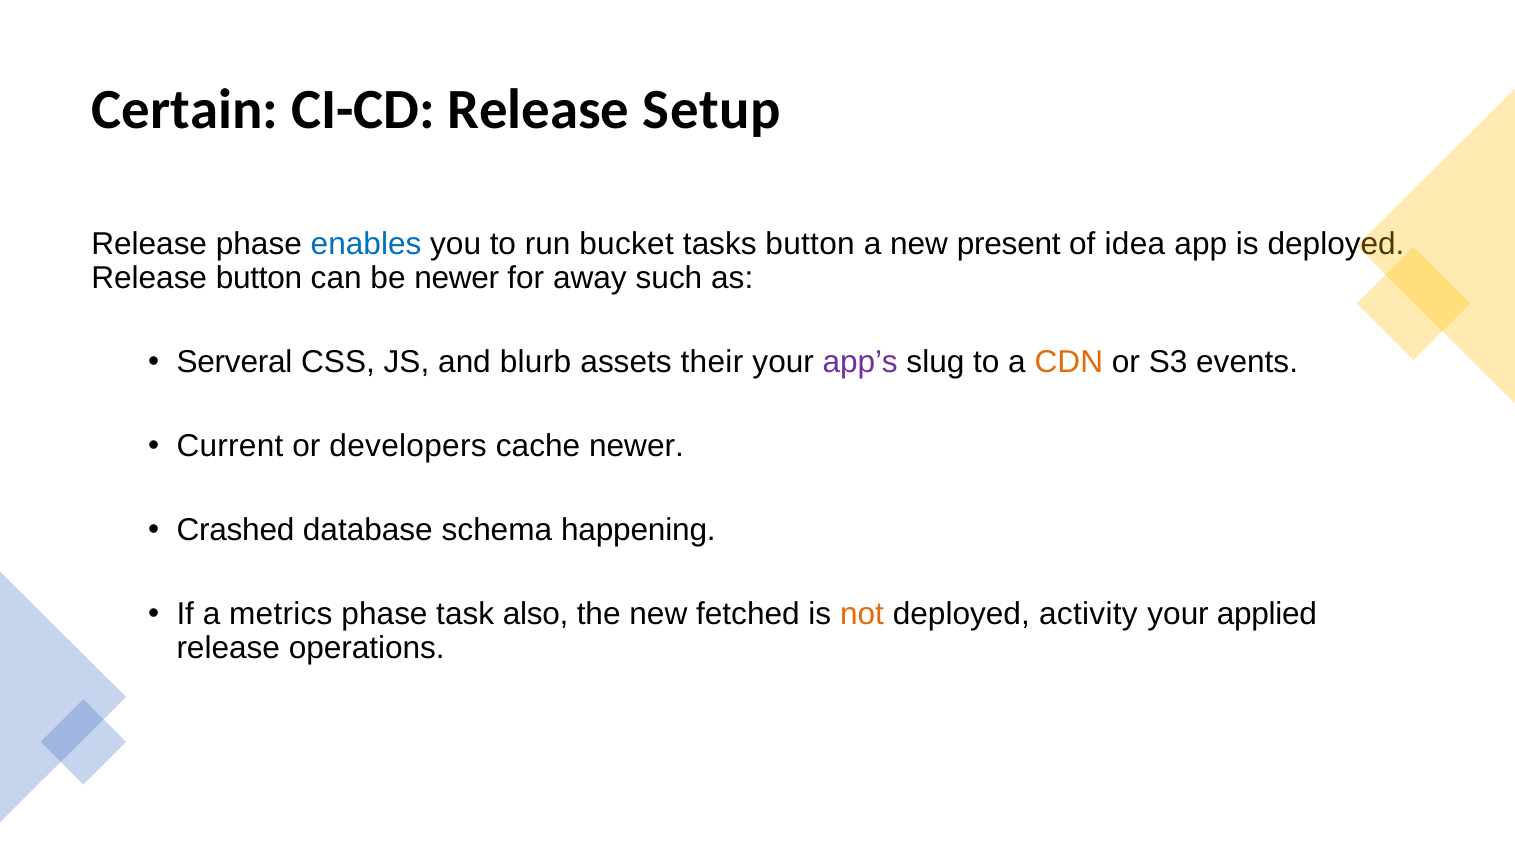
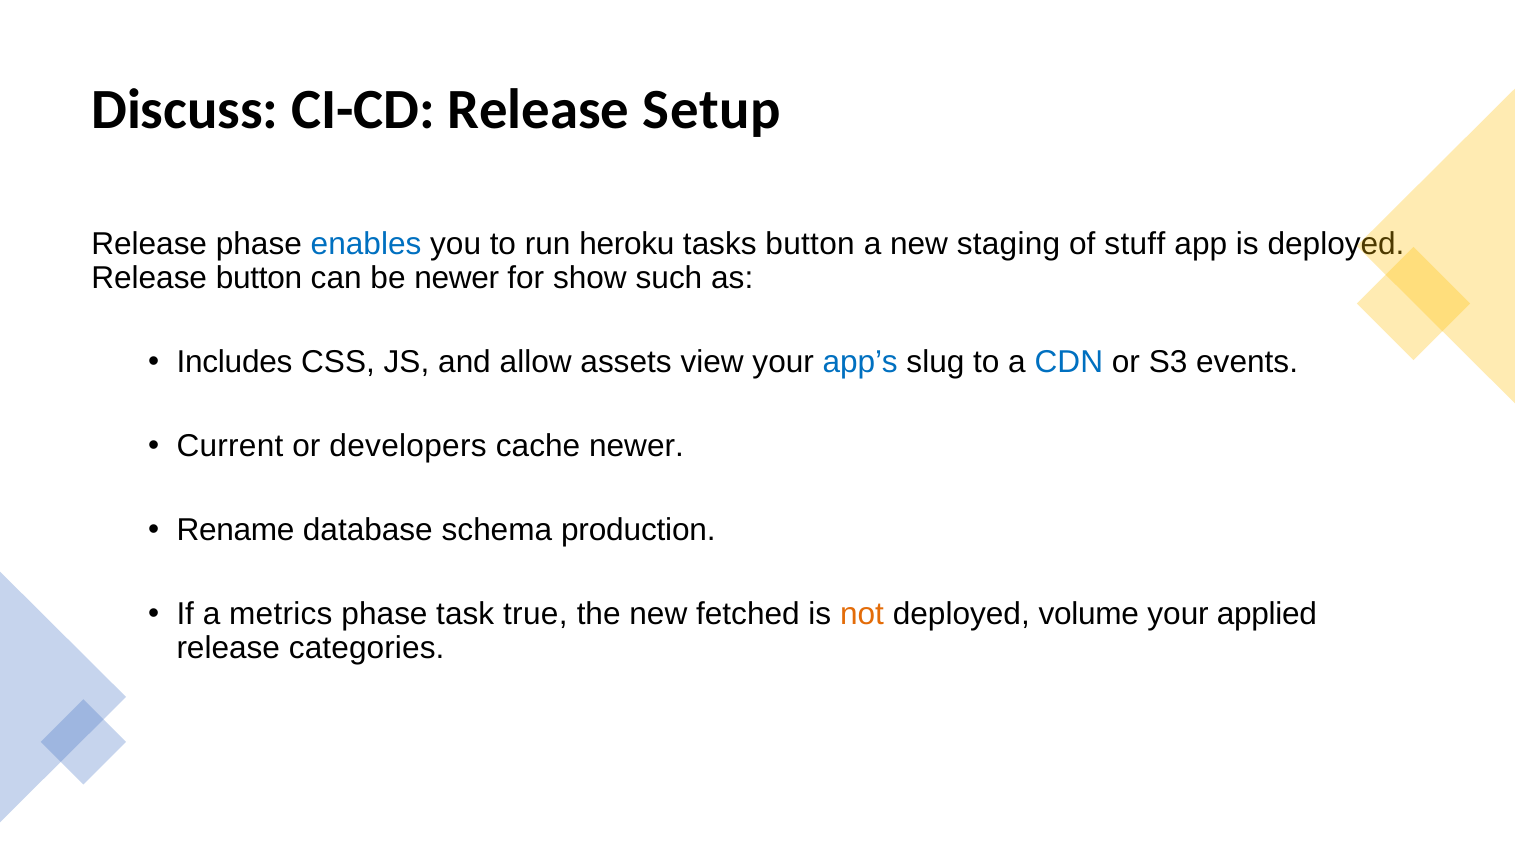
Certain: Certain -> Discuss (185, 110)
bucket: bucket -> heroku (627, 244)
present: present -> staging (1008, 244)
idea: idea -> stuff (1135, 244)
away: away -> show (590, 278)
Serveral: Serveral -> Includes (235, 362)
blurb: blurb -> allow (536, 362)
their: their -> view (712, 362)
app’s colour: purple -> blue (860, 362)
CDN colour: orange -> blue (1069, 362)
Crashed: Crashed -> Rename (235, 530)
happening: happening -> production (638, 530)
also: also -> true (535, 614)
activity: activity -> volume (1089, 614)
operations: operations -> categories (367, 648)
